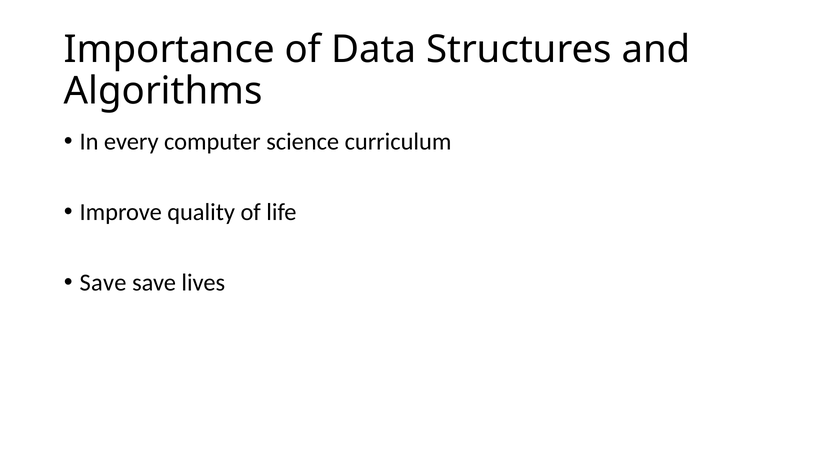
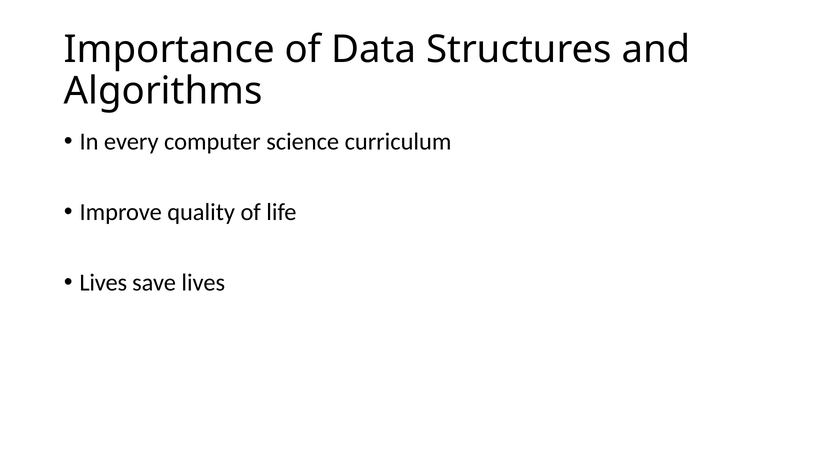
Save: Save -> Lives (103, 282)
